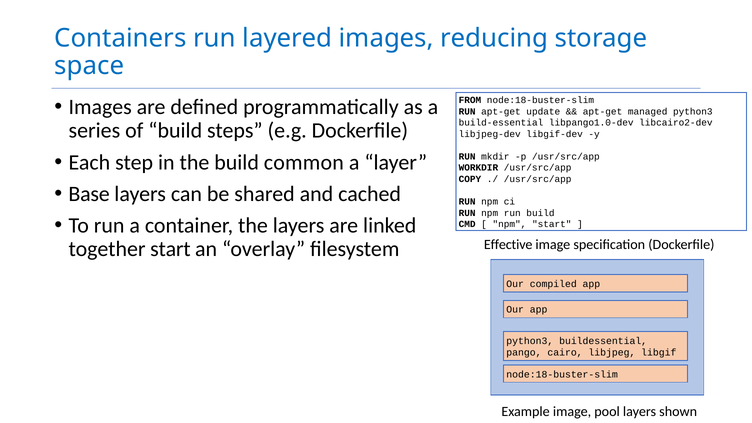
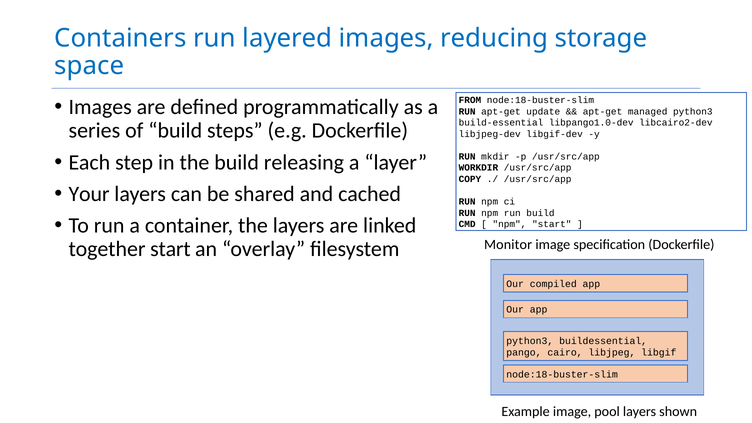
common: common -> releasing (304, 162)
Base: Base -> Your (89, 194)
Effective: Effective -> Monitor (508, 244)
